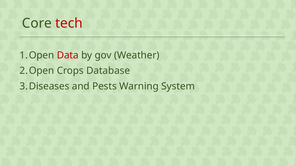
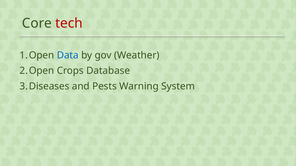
Data colour: red -> blue (68, 55)
